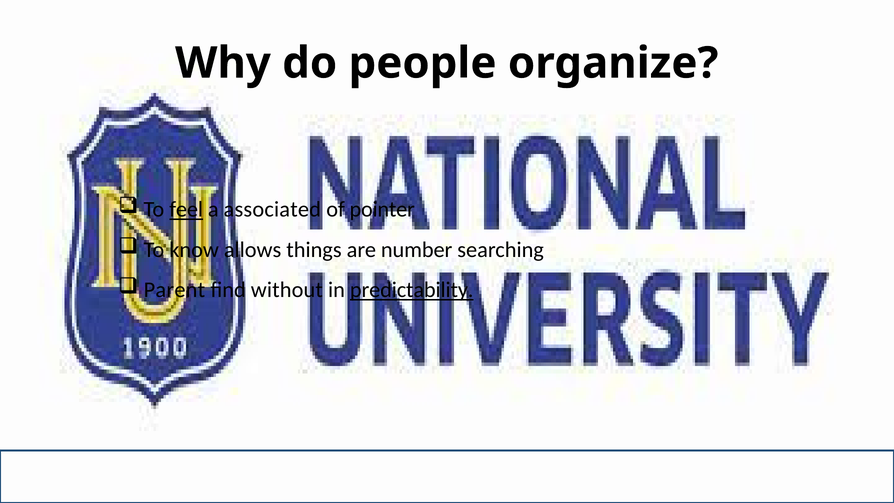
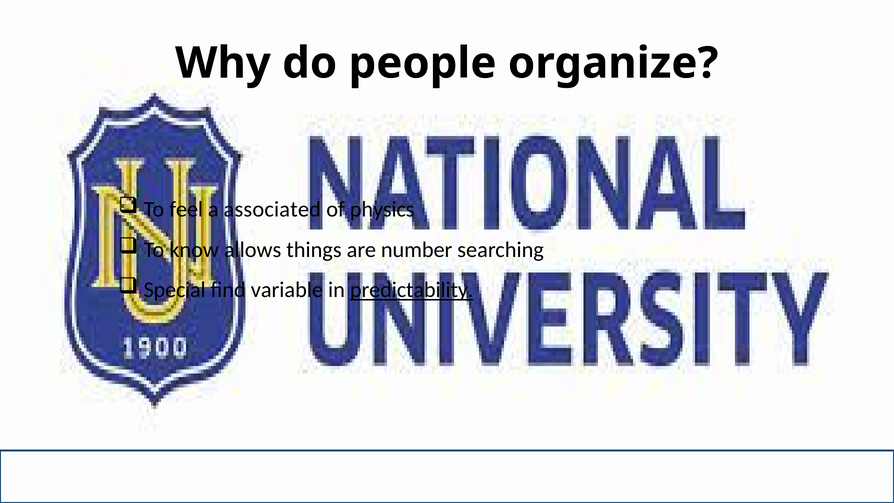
feel underline: present -> none (186, 209)
pointer: pointer -> physics (382, 209)
Parent: Parent -> Special (175, 290)
without: without -> variable (287, 290)
